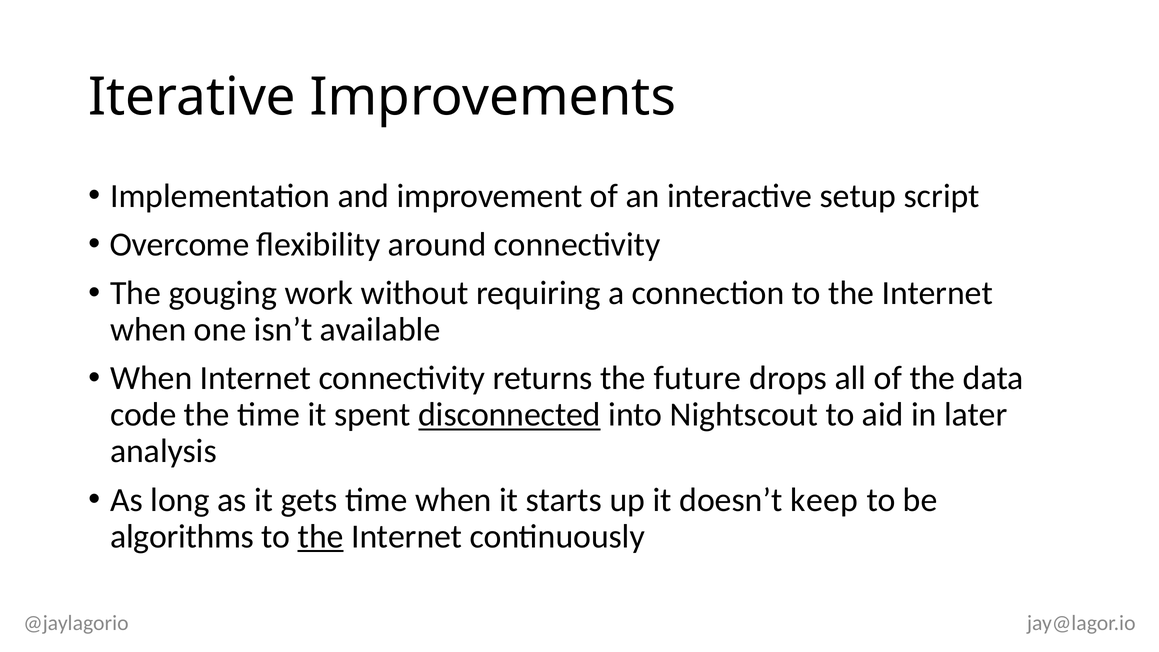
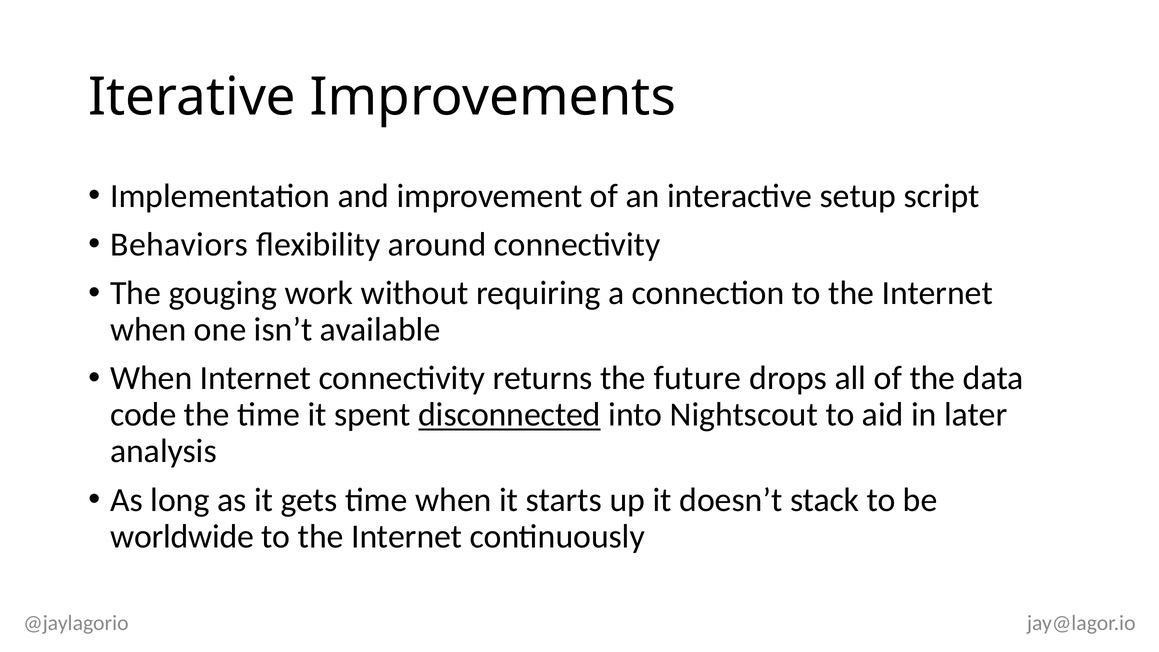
Overcome: Overcome -> Behaviors (179, 245)
keep: keep -> stack (825, 500)
algorithms: algorithms -> worldwide (182, 536)
the underline: present -> none (321, 536)
